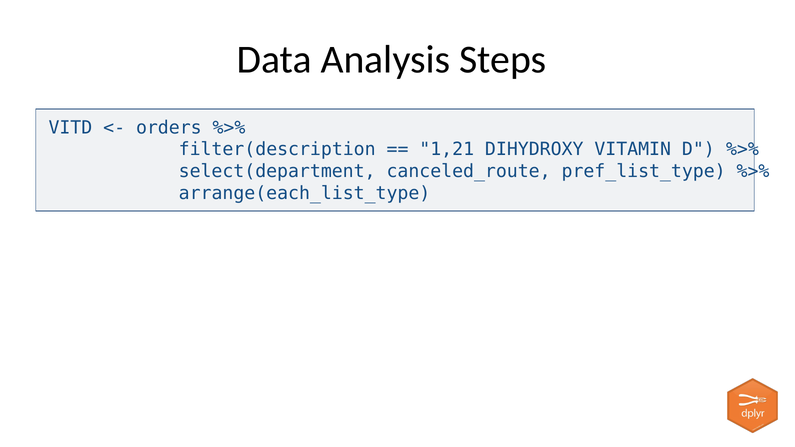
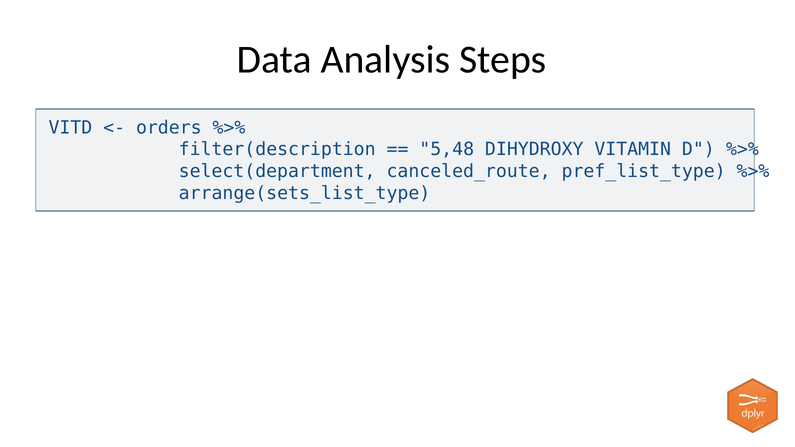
1,21: 1,21 -> 5,48 (447, 149)
arrange(each_list_type: arrange(each_list_type -> arrange(sets_list_type (304, 193)
